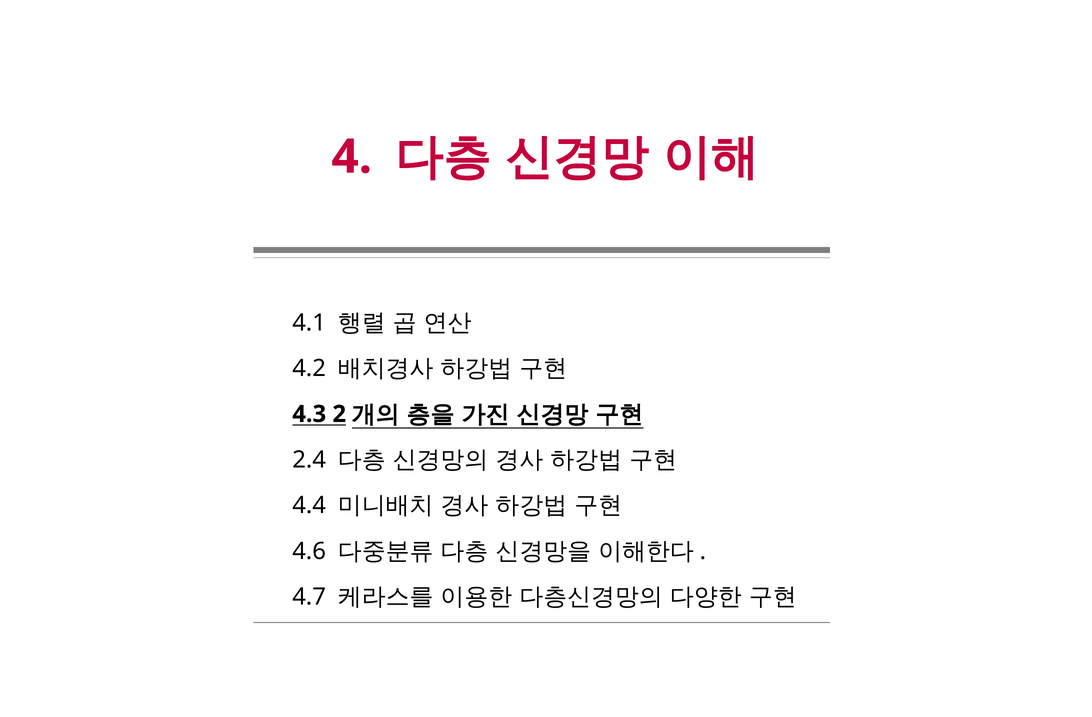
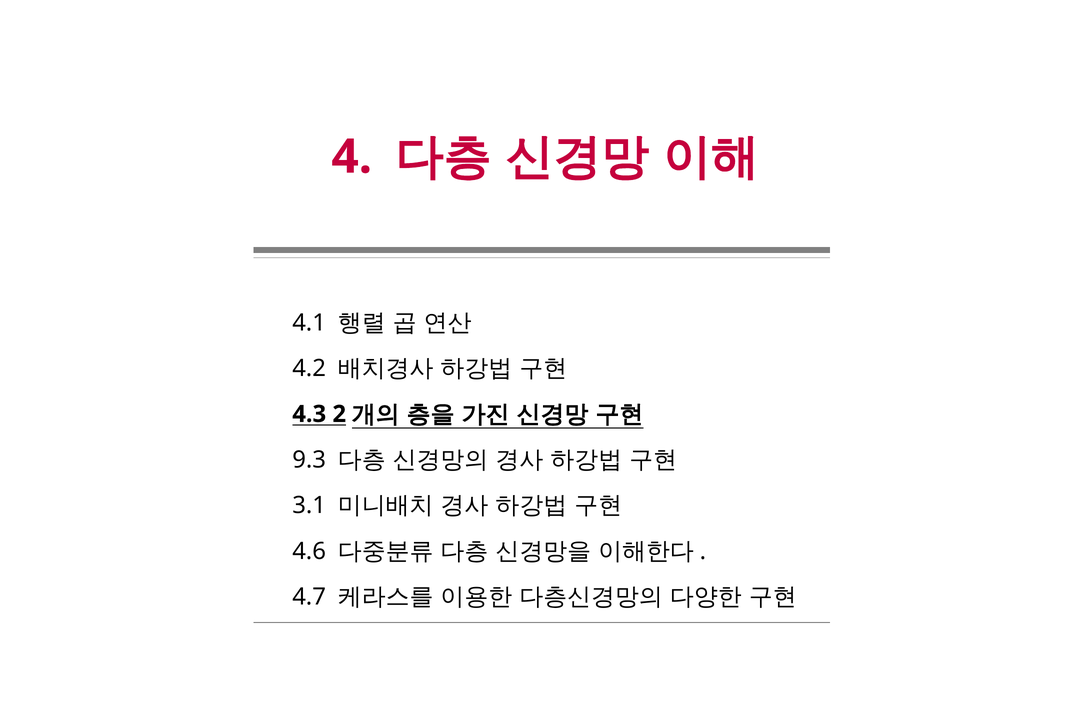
2.4: 2.4 -> 9.3 (309, 460)
4.4: 4.4 -> 3.1 (309, 506)
